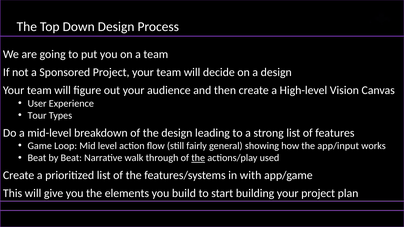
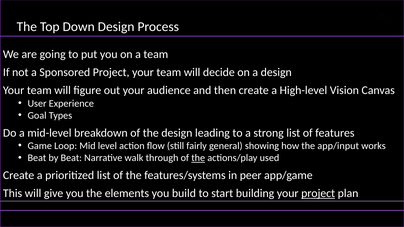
Tour: Tour -> Goal (37, 116)
with: with -> peer (251, 175)
project underline: none -> present (318, 194)
